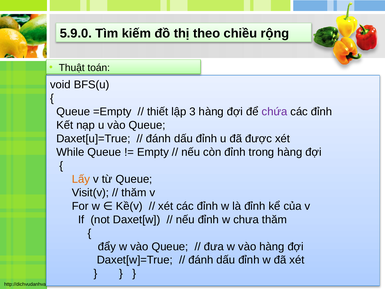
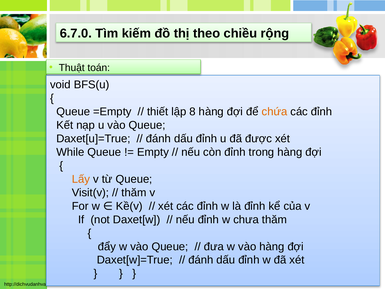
5.9.0: 5.9.0 -> 6.7.0 (76, 33)
3: 3 -> 8 (193, 112)
chứa colour: purple -> orange (274, 112)
